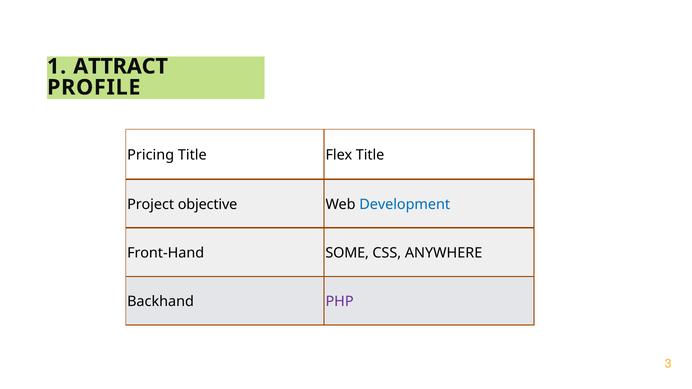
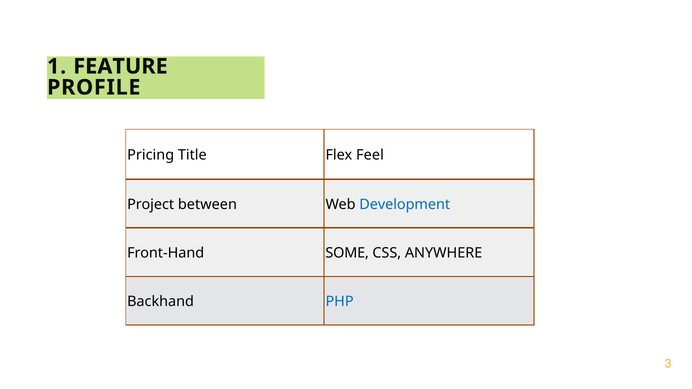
ATTRACT: ATTRACT -> FEATURE (120, 66)
Flex Title: Title -> Feel (370, 155)
objective: objective -> between (207, 204)
PHP colour: purple -> blue (340, 302)
